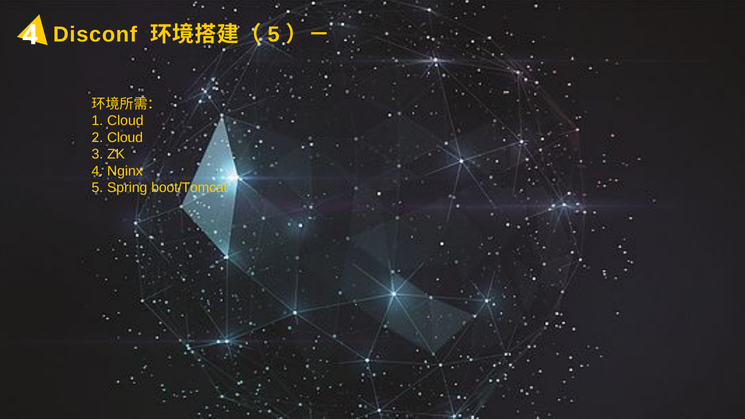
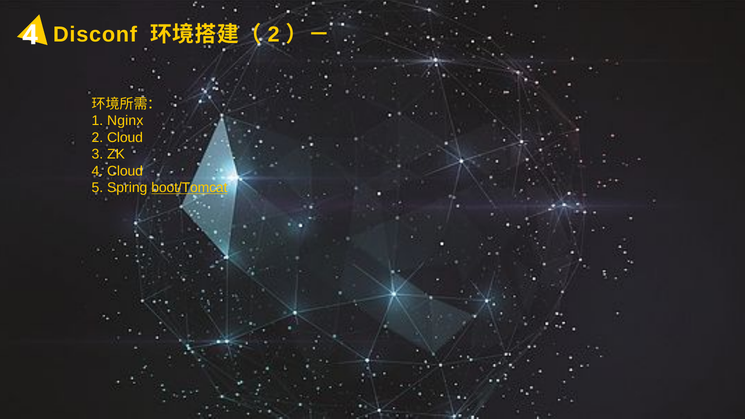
5: 5 -> 2 (274, 35)
1 Cloud: Cloud -> Nginx (125, 121)
4 Nginx: Nginx -> Cloud (125, 171)
boot/Tomcat underline: none -> present (189, 188)
